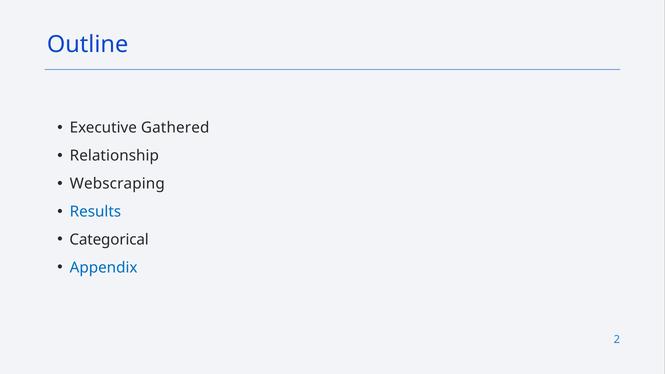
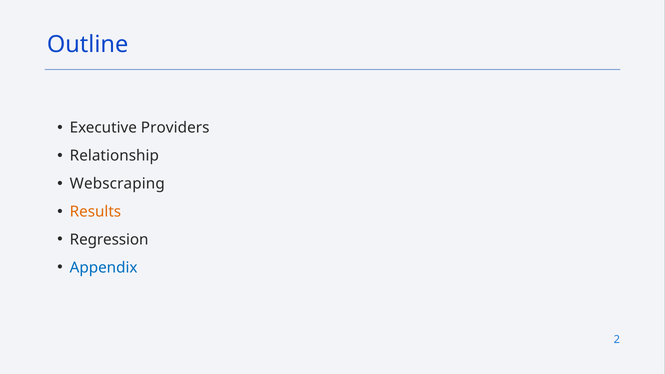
Gathered: Gathered -> Providers (175, 128)
Results colour: blue -> orange (95, 212)
Categorical: Categorical -> Regression (109, 240)
